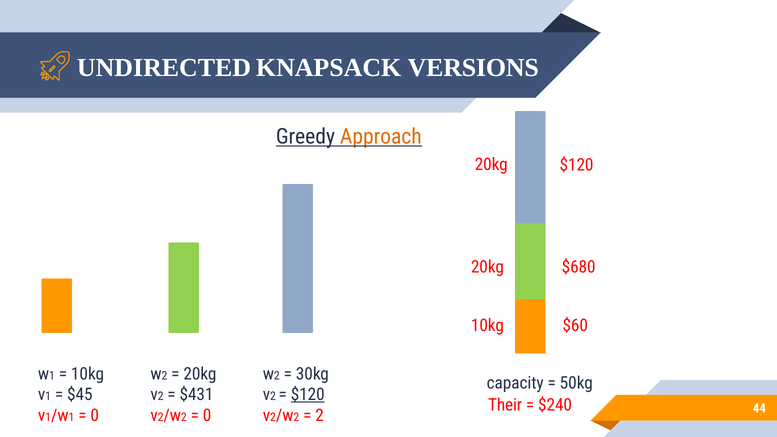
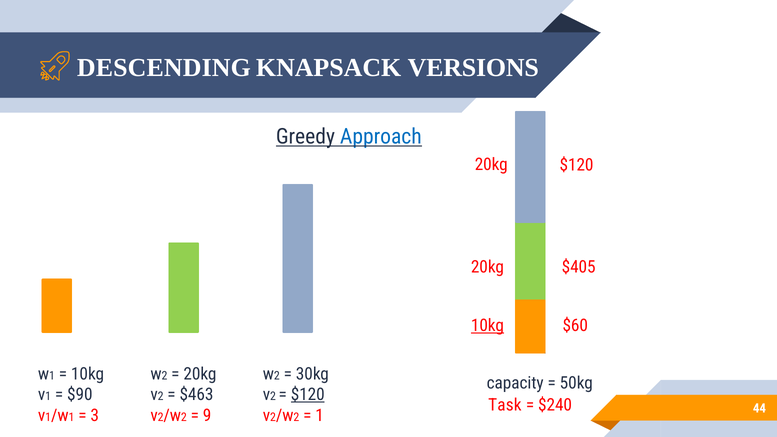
UNDIRECTED: UNDIRECTED -> DESCENDING (164, 68)
Approach colour: orange -> blue (381, 137)
$680: $680 -> $405 (579, 267)
10kg underline: none -> present (487, 326)
$45: $45 -> $90 (80, 395)
$431: $431 -> $463 (196, 395)
Their: Their -> Task (505, 405)
0: 0 -> 3 (95, 415)
0: 0 -> 9 (207, 415)
2: 2 -> 1 (320, 415)
